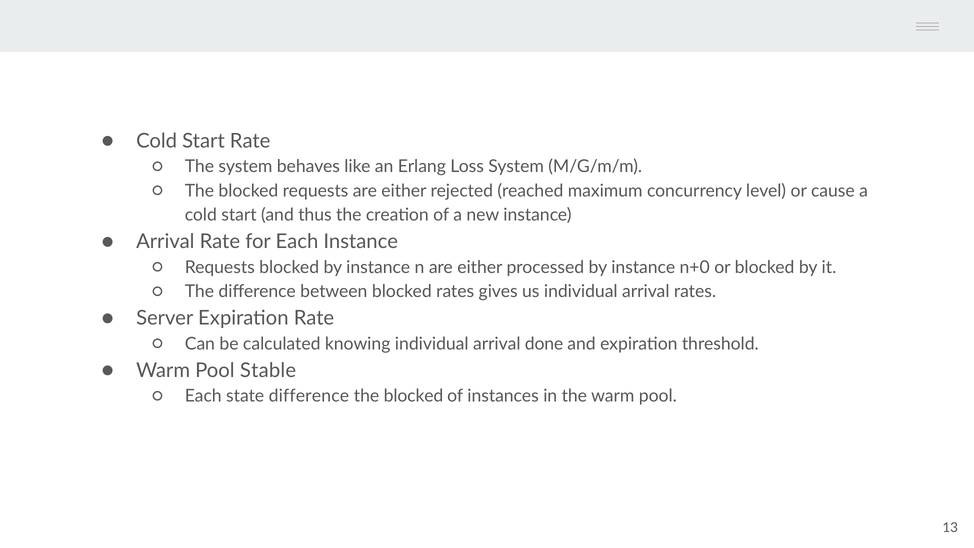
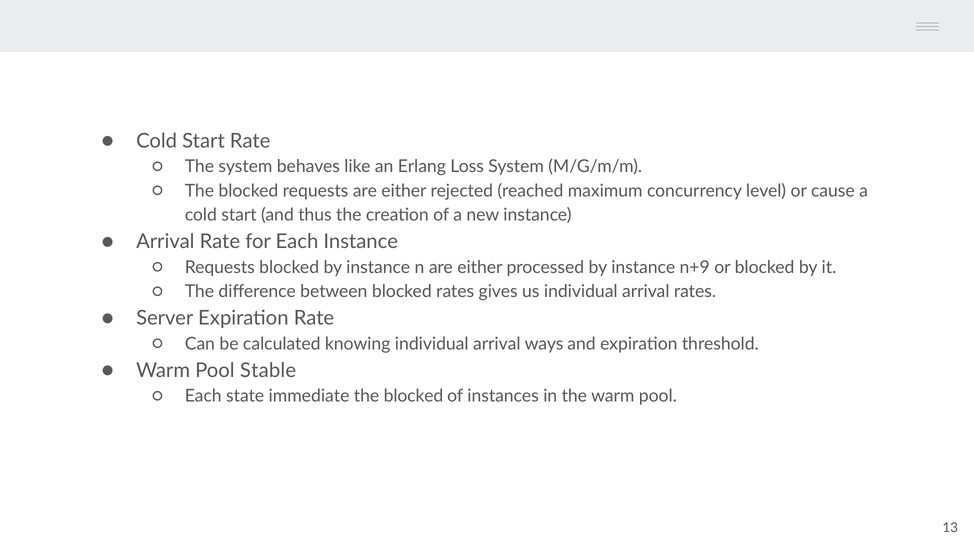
n+0: n+0 -> n+9 (695, 267)
done: done -> ways (544, 344)
state difference: difference -> immediate (309, 396)
